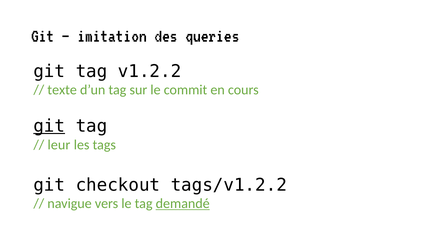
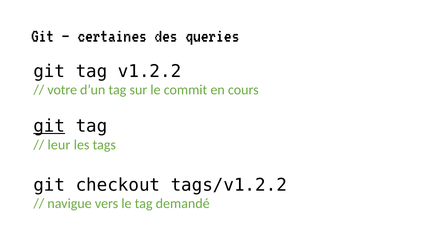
imitation: imitation -> certaines (112, 35)
texte: texte -> votre (62, 90)
demandé underline: present -> none (183, 204)
